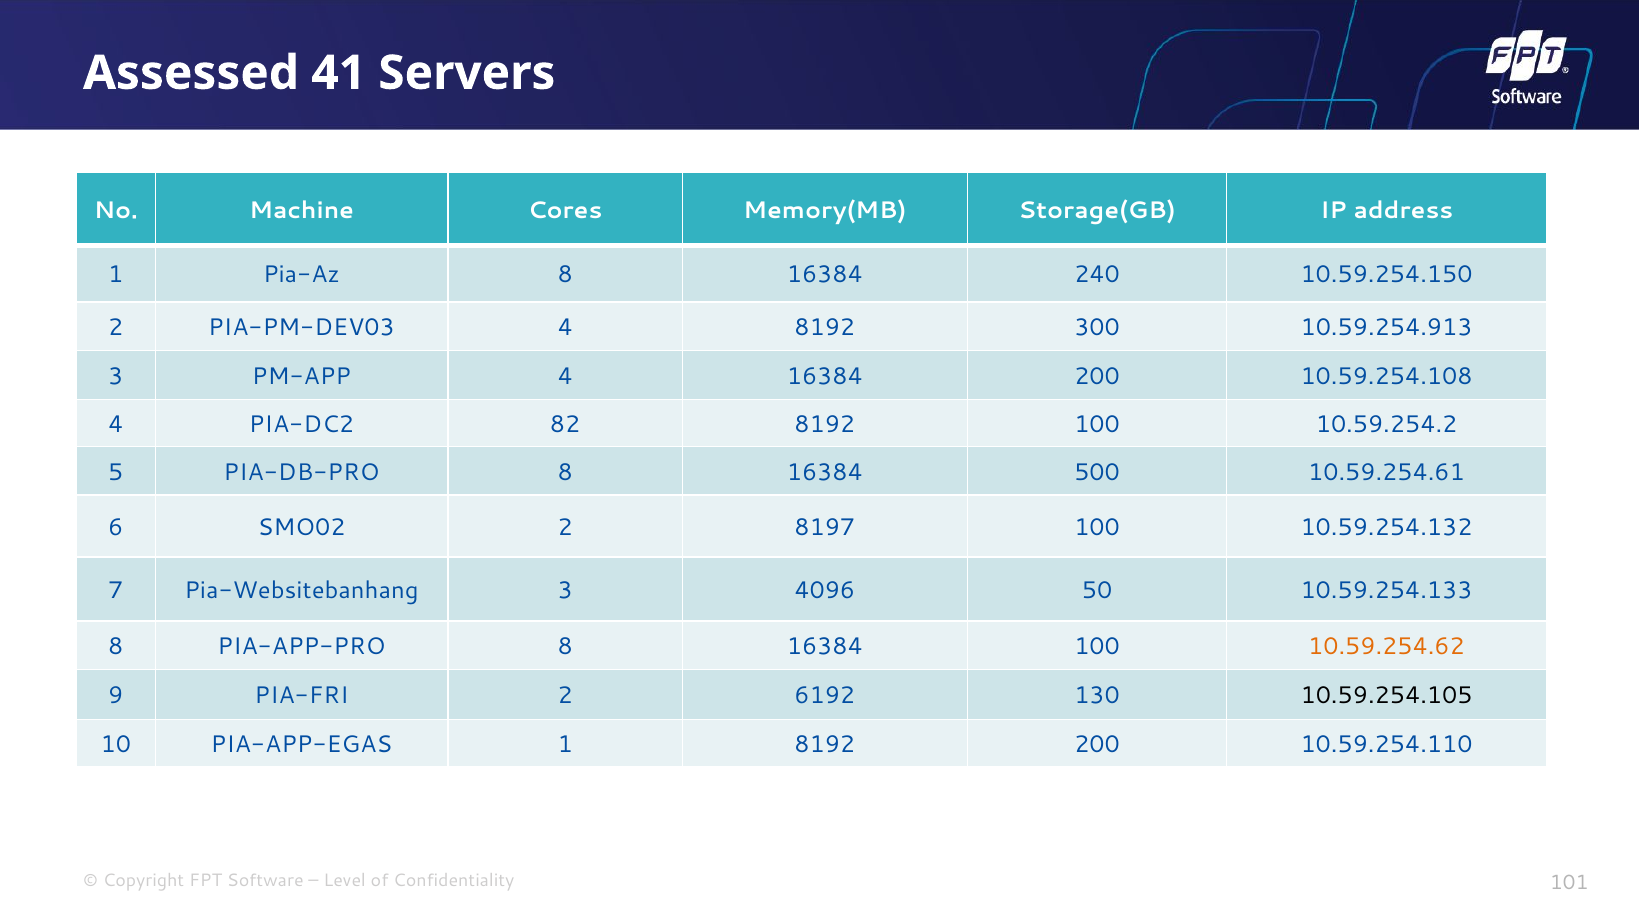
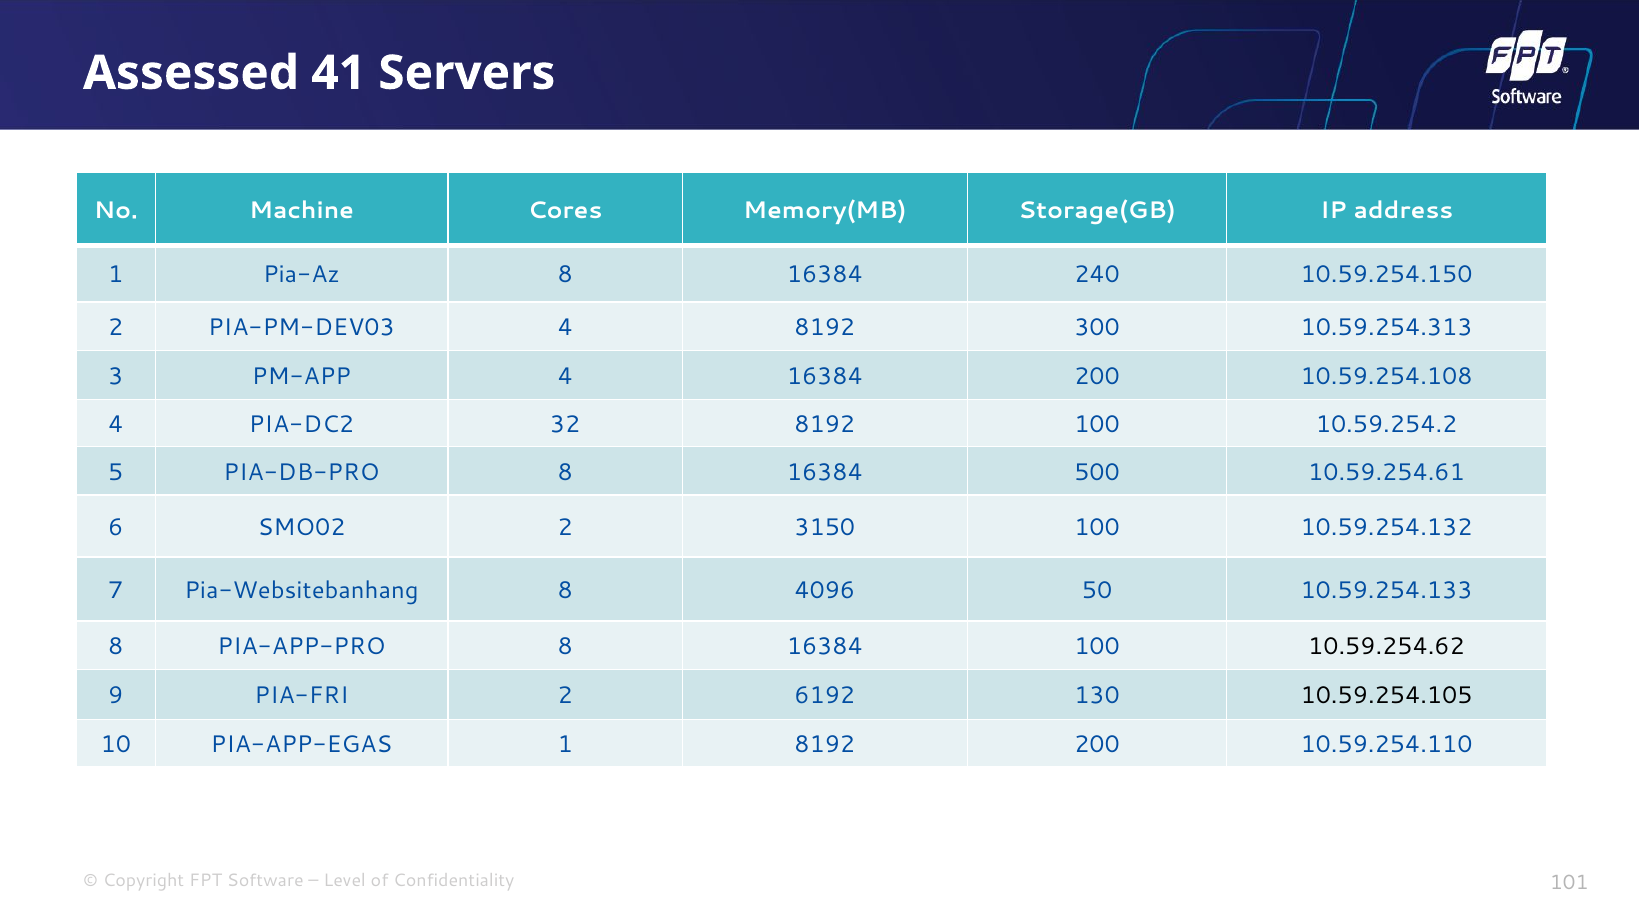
10.59.254.913: 10.59.254.913 -> 10.59.254.313 (1387, 328)
82: 82 -> 32 (565, 424)
8197: 8197 -> 3150 (825, 527)
Pia-Websitebanhang 3: 3 -> 8 (565, 590)
10.59.254.62 colour: orange -> black (1386, 647)
